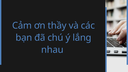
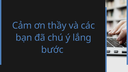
nhau: nhau -> bước (52, 50)
